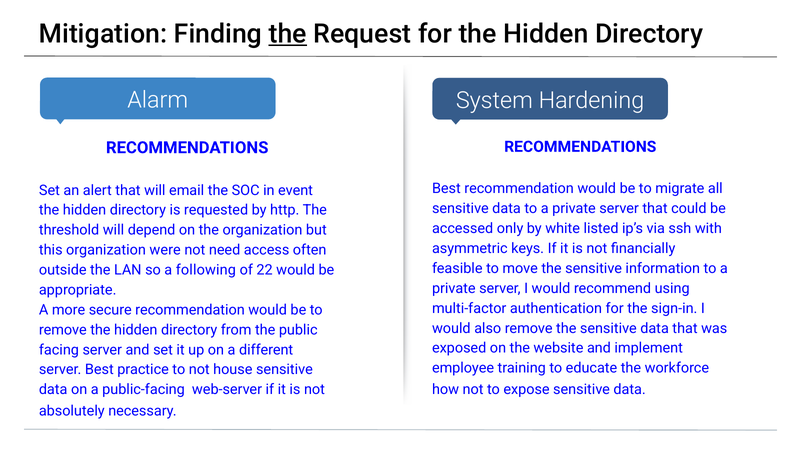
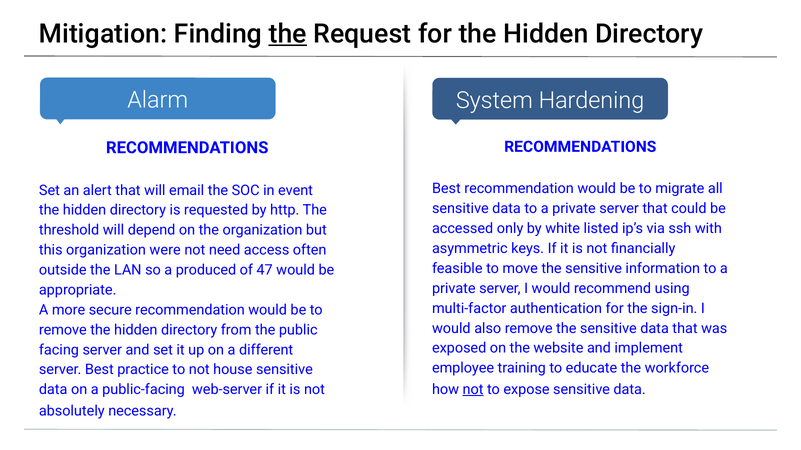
following: following -> produced (206, 270)
22: 22 -> 47 (265, 270)
not underline: none -> present (473, 390)
